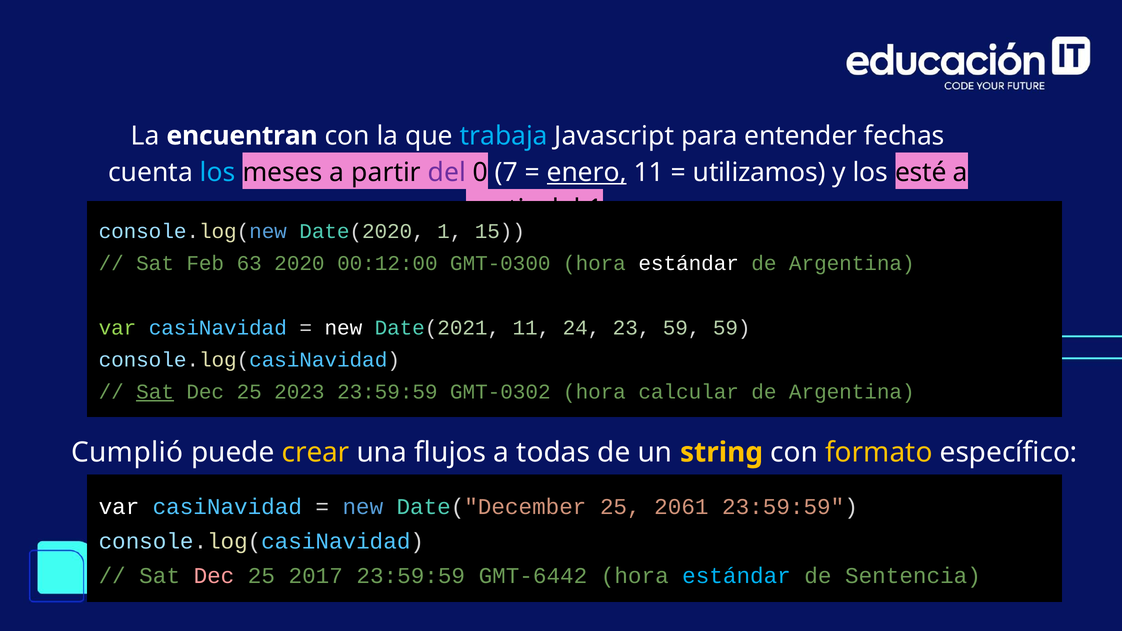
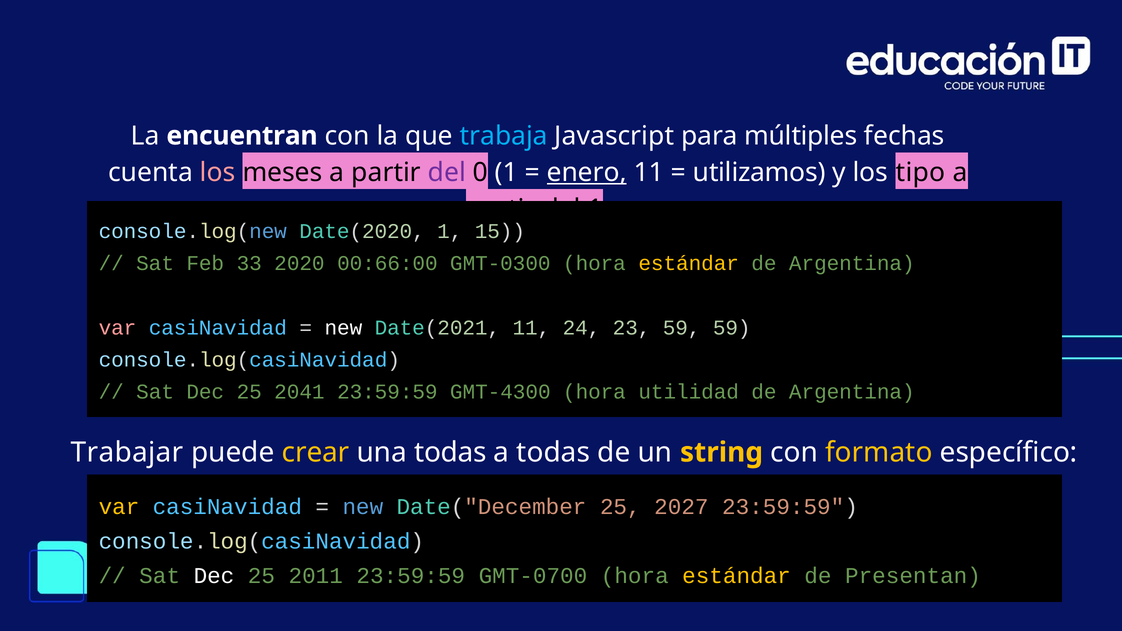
entender: entender -> múltiples (801, 136)
los colour: light blue -> pink (218, 172)
0 7: 7 -> 1 (506, 172)
esté: esté -> tipo (921, 172)
63: 63 -> 33 (249, 264)
00:12:00: 00:12:00 -> 00:66:00 (387, 264)
estándar colour: white -> yellow (689, 264)
var colour: light green -> pink (117, 328)
Sat underline: present -> none (155, 392)
2023: 2023 -> 2041 (299, 392)
GMT-0302: GMT-0302 -> GMT-4300 (500, 392)
calcular: calcular -> utilidad (689, 392)
Cumplió: Cumplió -> Trabajar (127, 452)
una flujos: flujos -> todas (450, 452)
var colour: white -> yellow (119, 507)
2061: 2061 -> 2027 (681, 507)
Dec colour: pink -> white (214, 576)
2017: 2017 -> 2011 (316, 576)
GMT-6442: GMT-6442 -> GMT-0700 (533, 576)
estándar colour: light blue -> yellow (737, 576)
Sentencia: Sentencia -> Presentan (913, 576)
